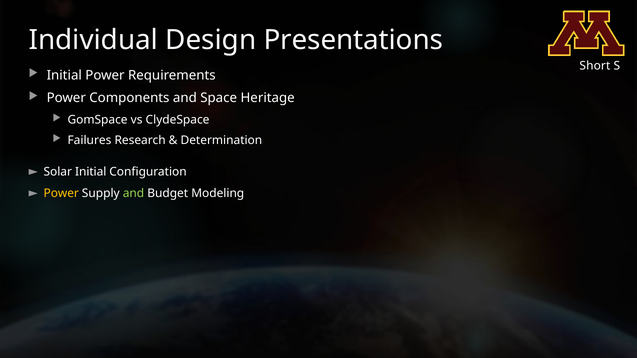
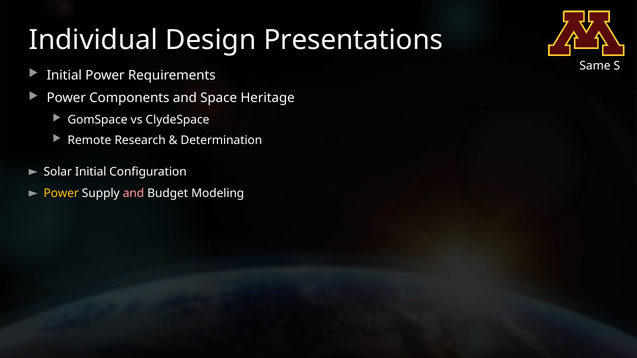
Short: Short -> Same (595, 66)
Failures: Failures -> Remote (89, 141)
and colour: light green -> pink (133, 193)
